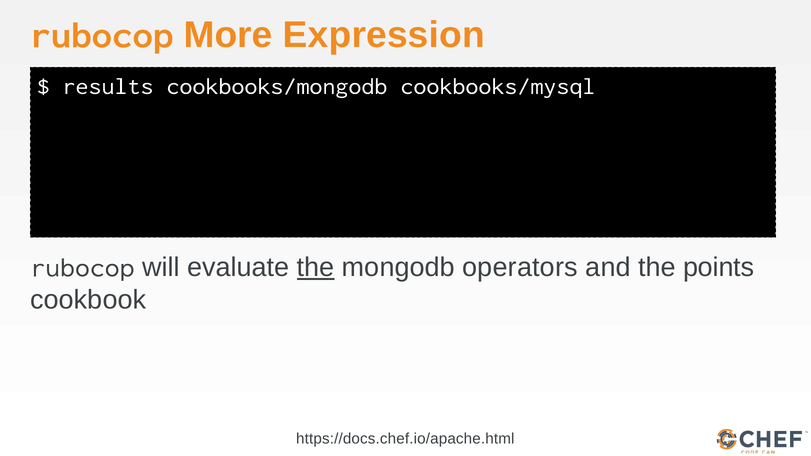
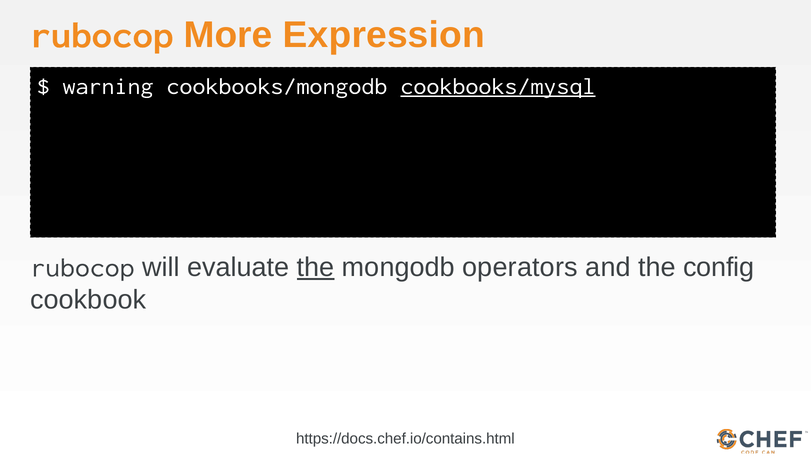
results: results -> warning (108, 86)
cookbooks/mysql underline: none -> present (498, 86)
points: points -> config (719, 268)
https://docs.chef.io/apache.html: https://docs.chef.io/apache.html -> https://docs.chef.io/contains.html (405, 439)
